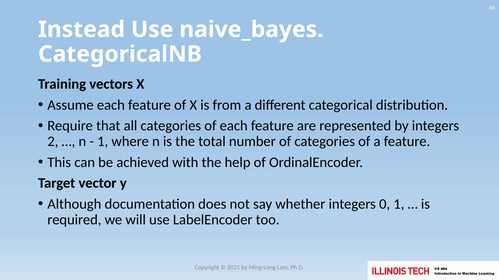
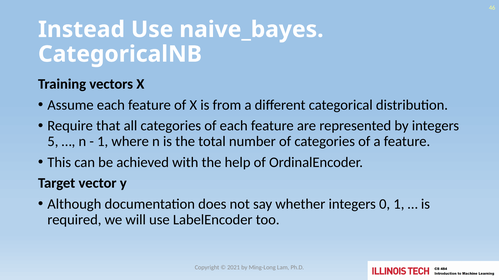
2: 2 -> 5 (53, 142)
